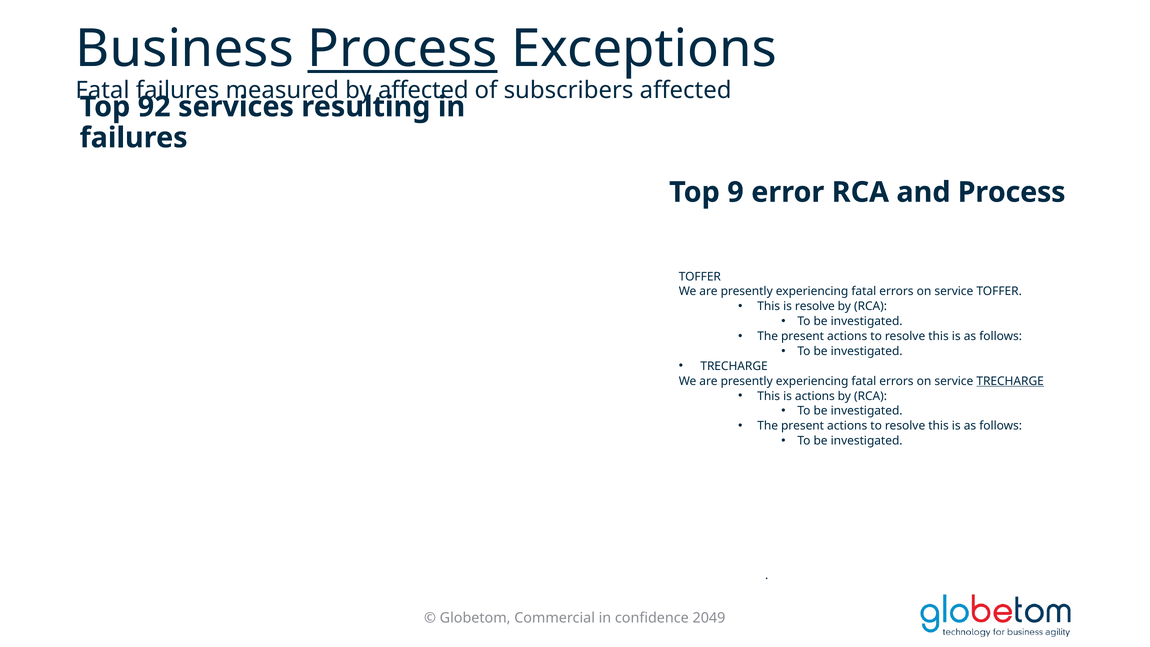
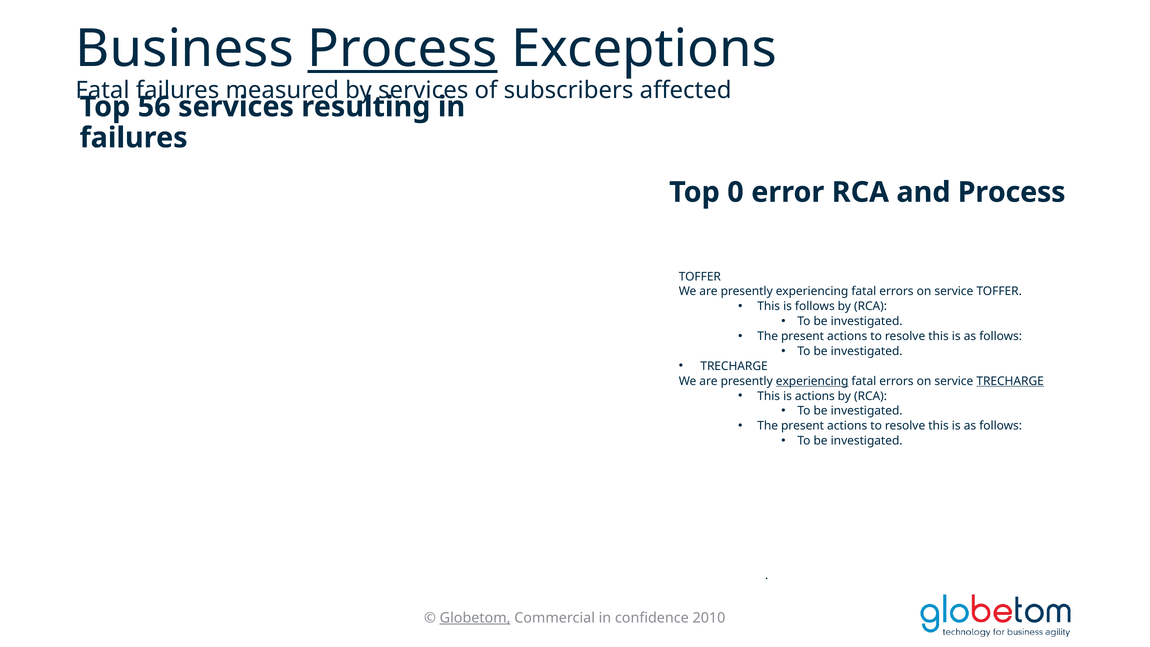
by affected: affected -> services (423, 90)
92: 92 -> 56 (154, 107)
9: 9 -> 0 (735, 192)
is resolve: resolve -> follows (815, 306)
experiencing underline: none -> present (812, 381)
Globetom underline: none -> present (475, 618)
2049: 2049 -> 2010 (709, 618)
